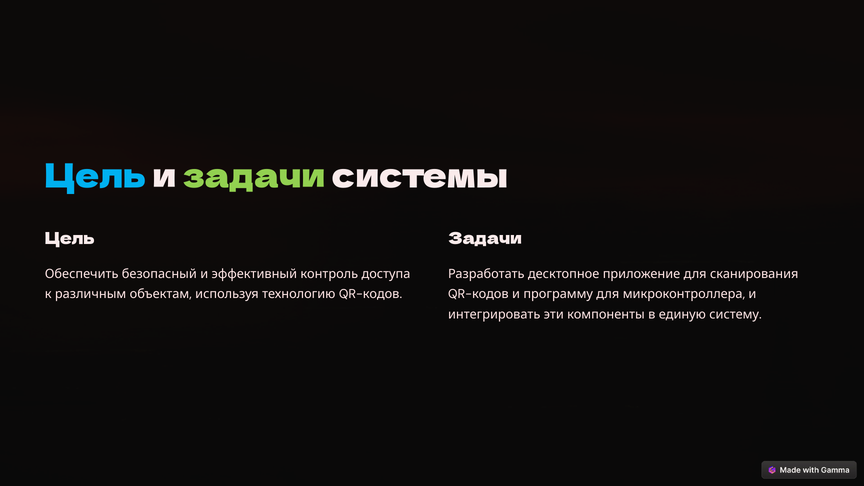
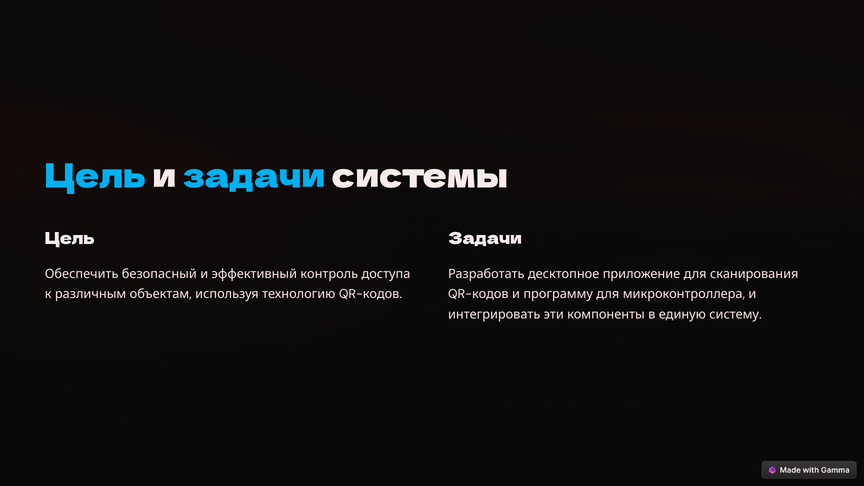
задачи colour: light green -> light blue (254, 177)
